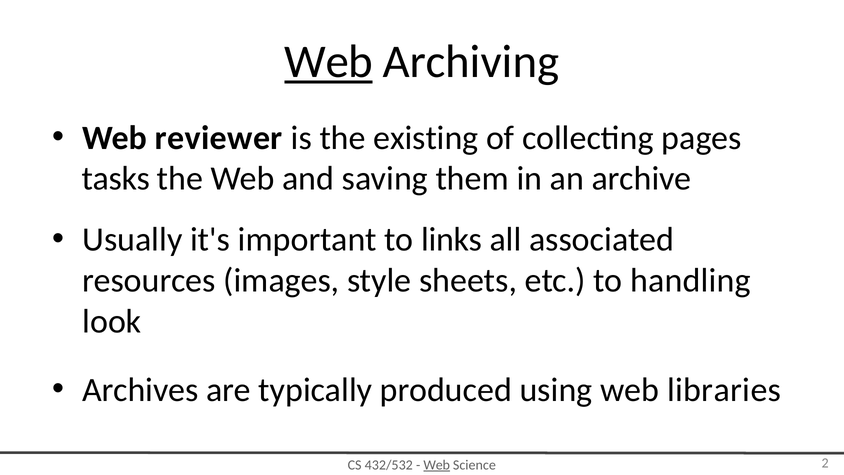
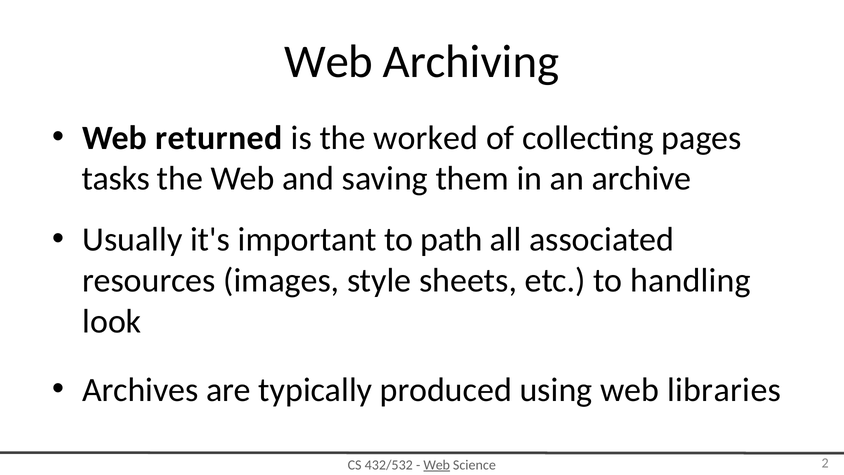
Web underline: present -> none (329, 62)
reviewer: reviewer -> returned (219, 138)
existing: existing -> worked (426, 138)
links: links -> path (452, 240)
